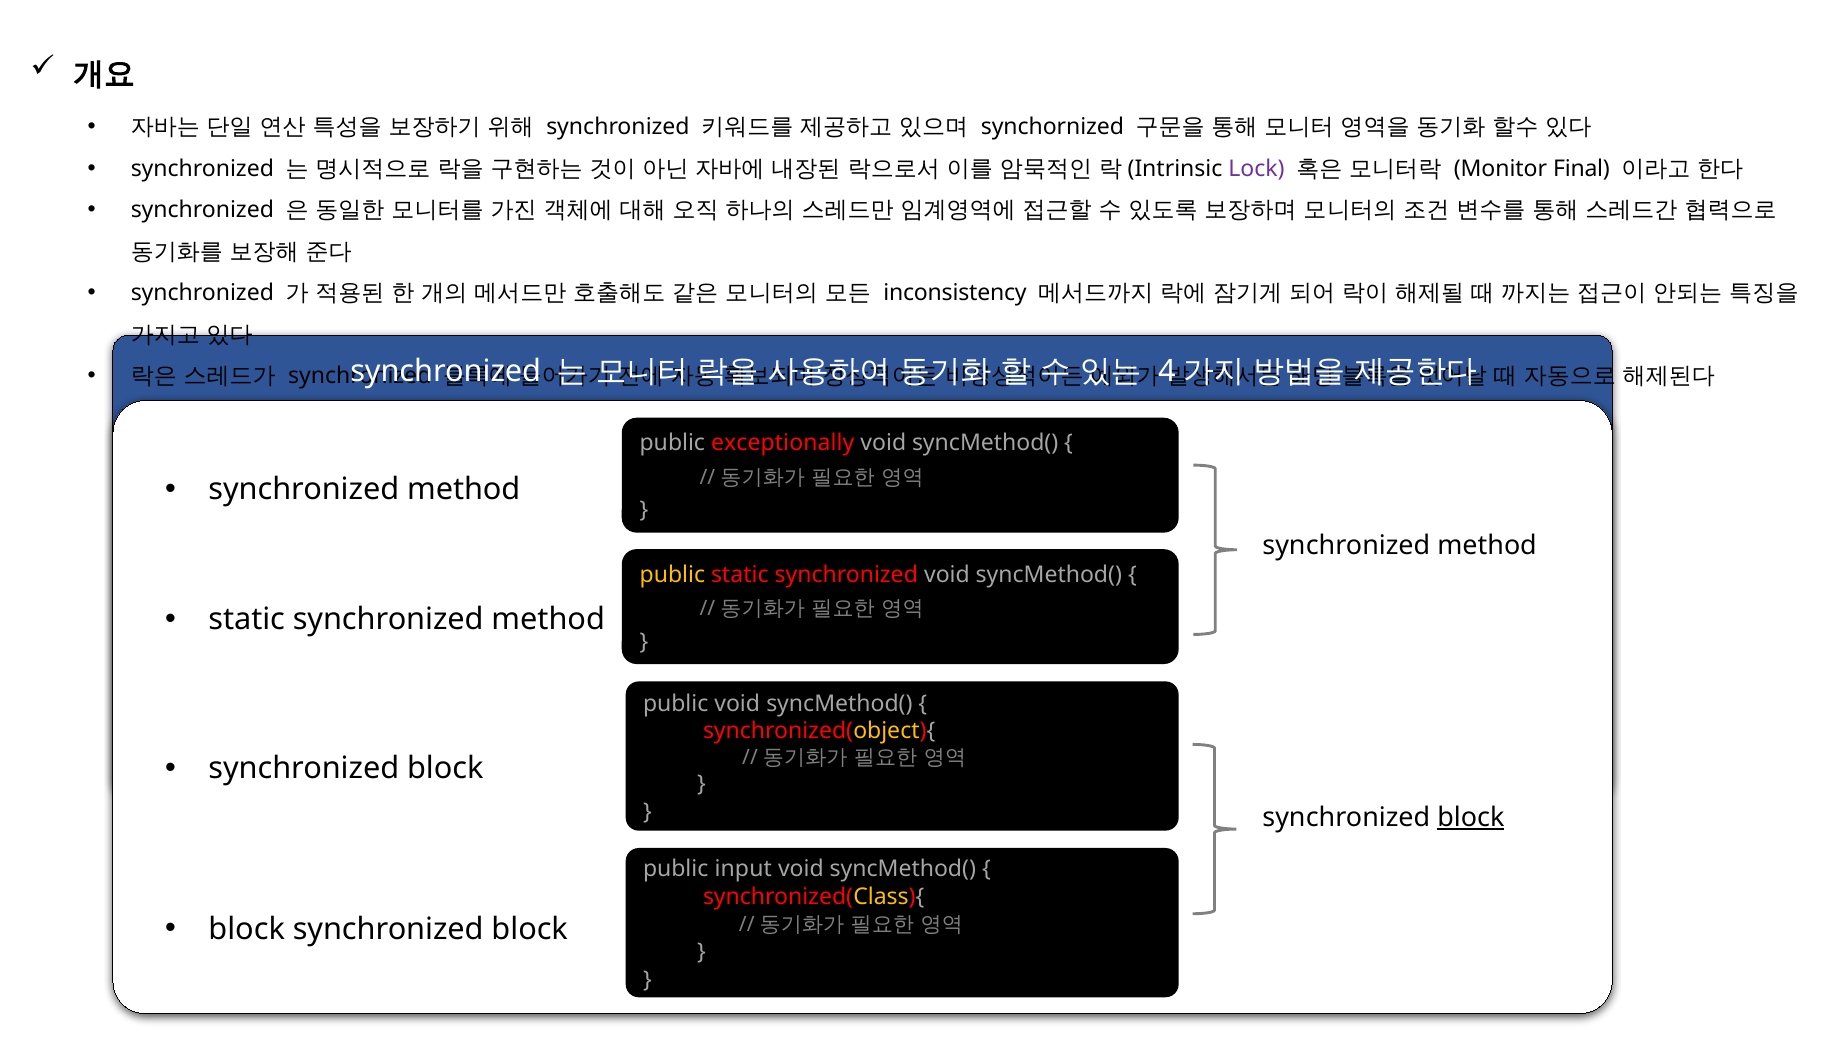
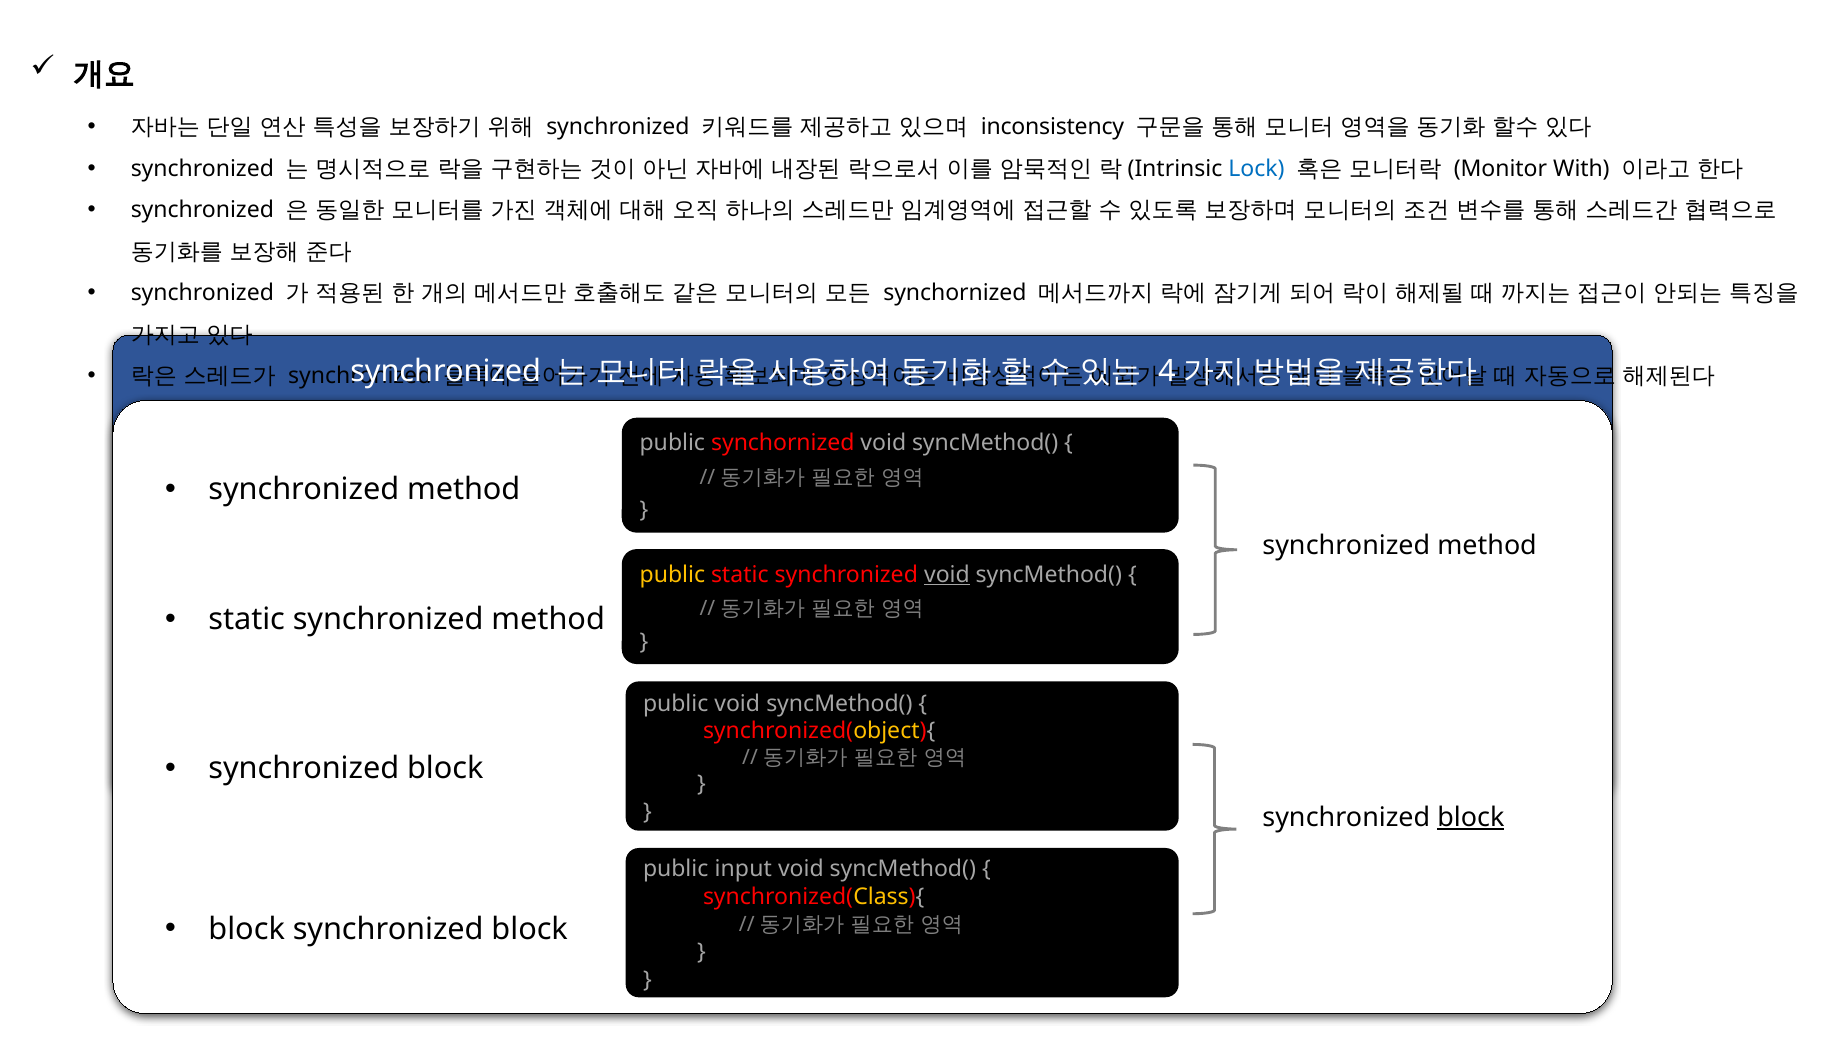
synchornized: synchornized -> inconsistency (1052, 127)
Lock colour: purple -> blue (1257, 169)
Final: Final -> With (1581, 169)
inconsistency: inconsistency -> synchornized (955, 293)
public exceptionally: exceptionally -> synchornized (783, 443)
void underline: none -> present (947, 575)
